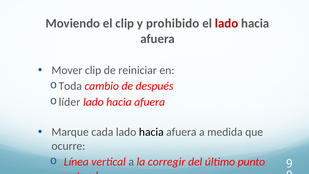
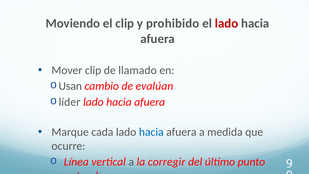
reiniciar: reiniciar -> llamado (138, 70)
Toda: Toda -> Usan (70, 86)
después: después -> evalúan (154, 86)
hacia colour: black -> blue (151, 132)
